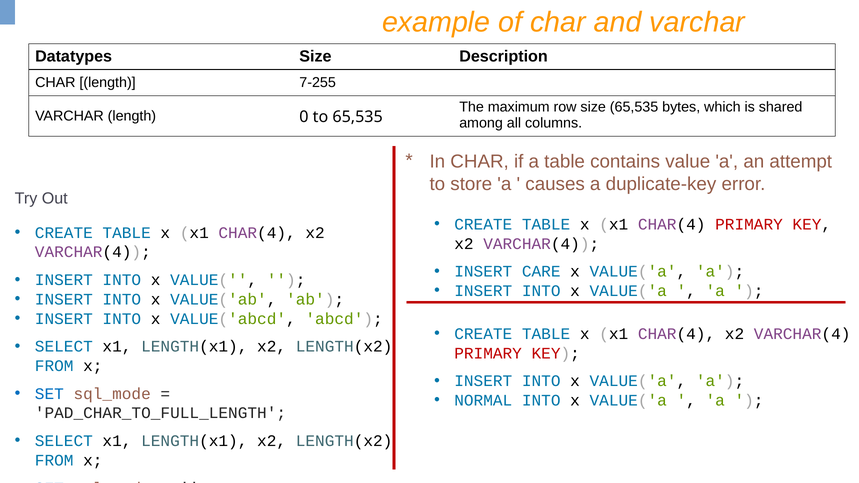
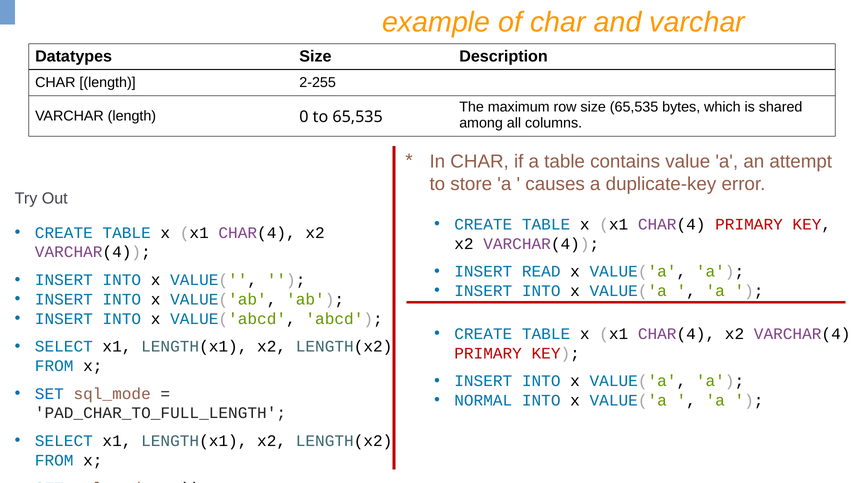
7-255: 7-255 -> 2-255 (318, 83)
CARE: CARE -> READ (541, 272)
